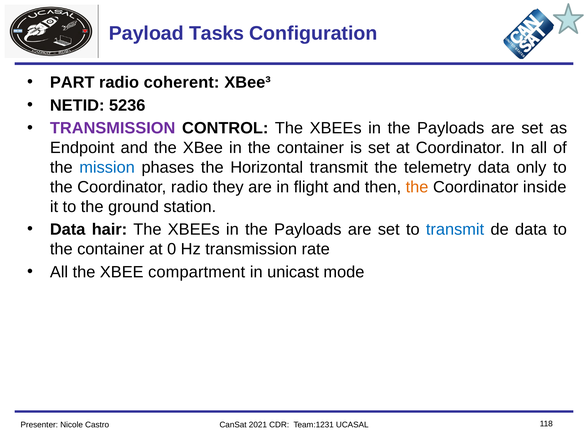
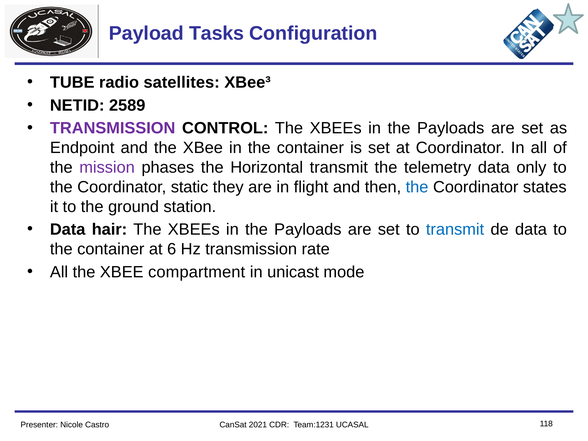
PART: PART -> TUBE (72, 82)
coherent: coherent -> satellites (182, 82)
5236: 5236 -> 2589 (127, 105)
mission colour: blue -> purple (107, 167)
Coordinator radio: radio -> static (190, 187)
the colour: orange -> blue (417, 187)
inside: inside -> states (545, 187)
0: 0 -> 6 (172, 249)
